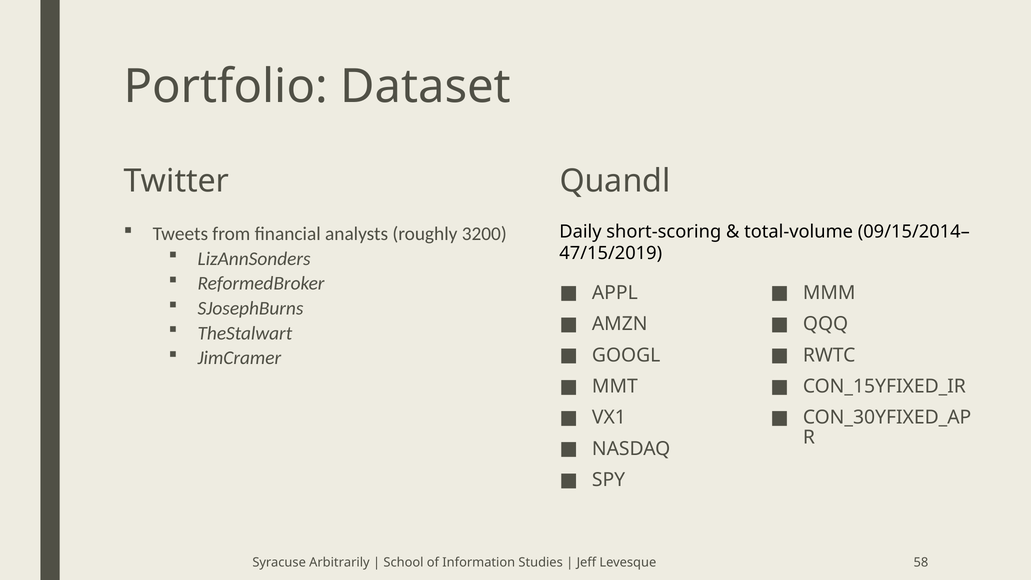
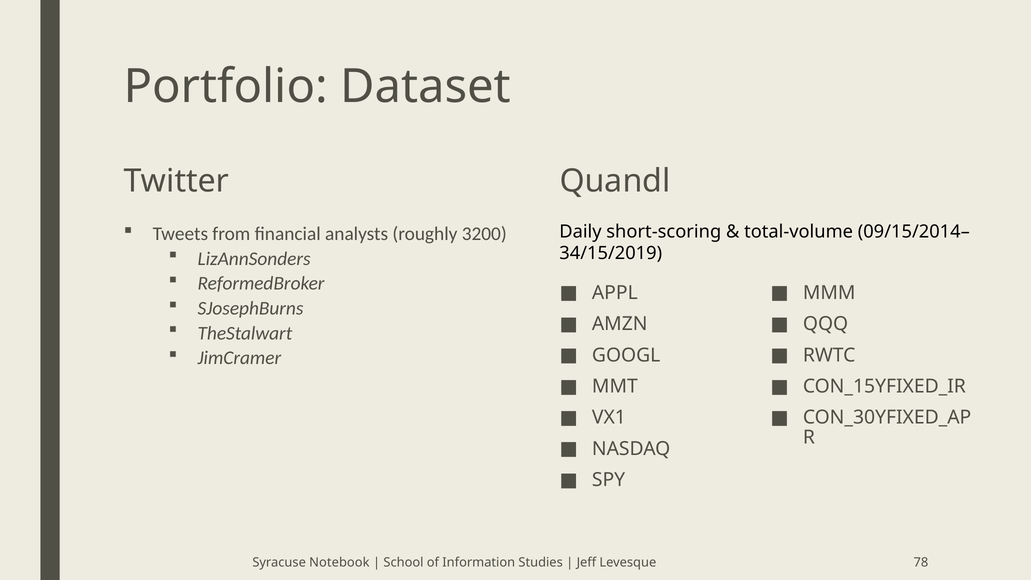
47/15/2019: 47/15/2019 -> 34/15/2019 (611, 253)
Arbitrarily: Arbitrarily -> Notebook (339, 563)
58: 58 -> 78 (921, 563)
